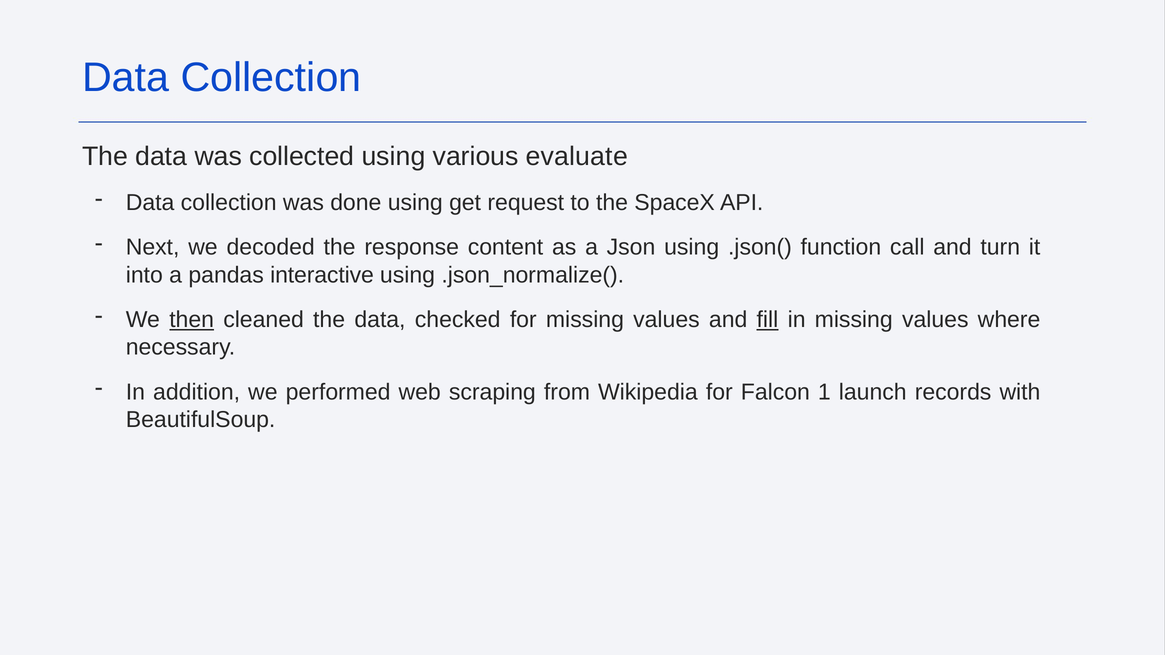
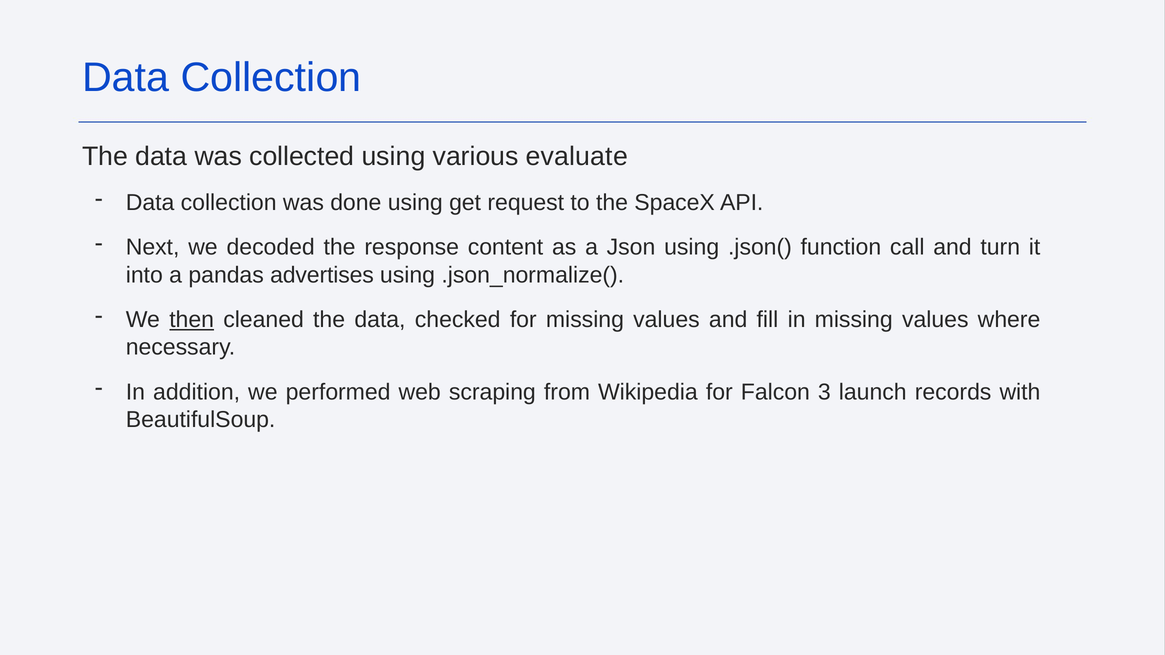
interactive: interactive -> advertises (322, 275)
fill underline: present -> none (767, 320)
1: 1 -> 3 (824, 392)
